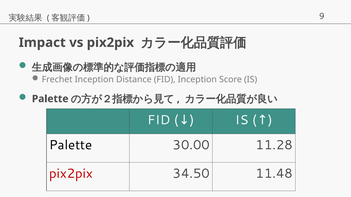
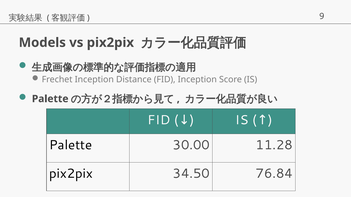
Impact: Impact -> Models (42, 43)
pix2pix colour: red -> black (71, 174)
11.48: 11.48 -> 76.84 (274, 174)
